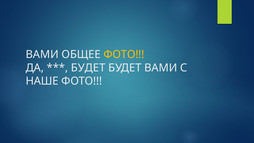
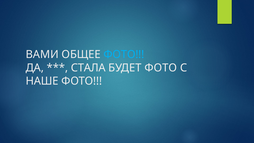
ФОТО colour: yellow -> light blue (124, 54)
БУДЕТ: БУДЕТ -> СТАЛА (88, 68)
БУДЕТ ВАМИ: ВАМИ -> ФОТО (161, 68)
